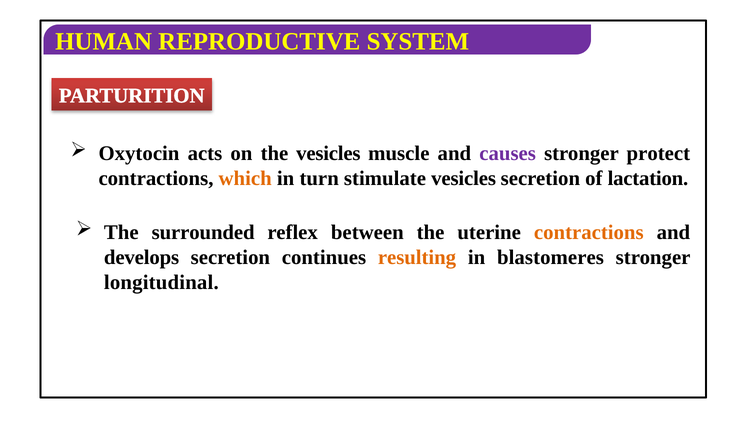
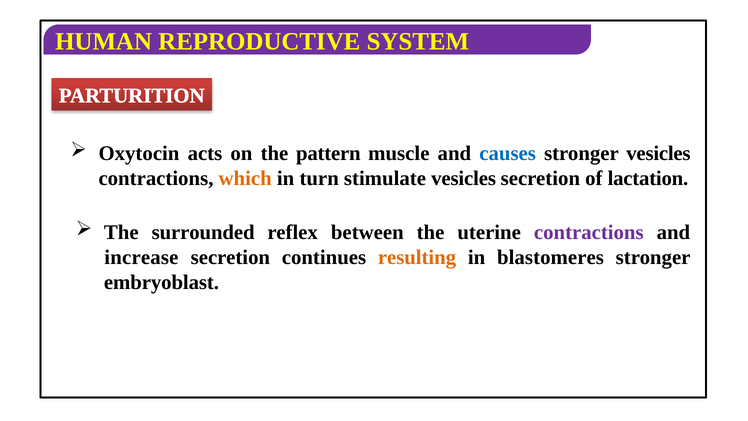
the vesicles: vesicles -> pattern (328, 153)
causes colour: purple -> blue (508, 153)
stronger protect: protect -> vesicles (658, 153)
contractions colour: orange -> purple (589, 232)
develops: develops -> increase (141, 257)
longitudinal: longitudinal -> embryoblast (161, 282)
